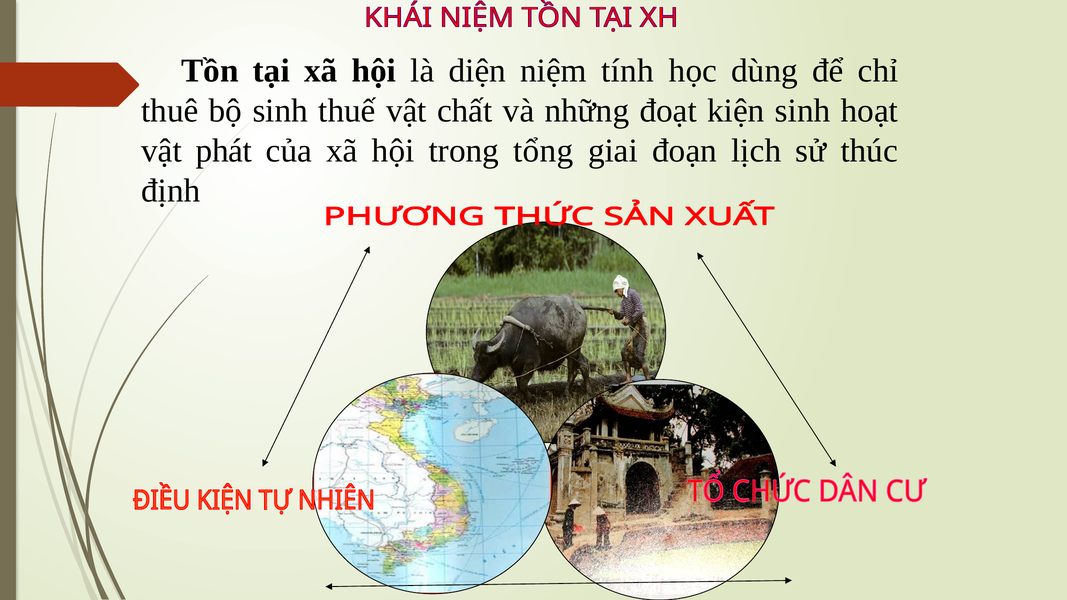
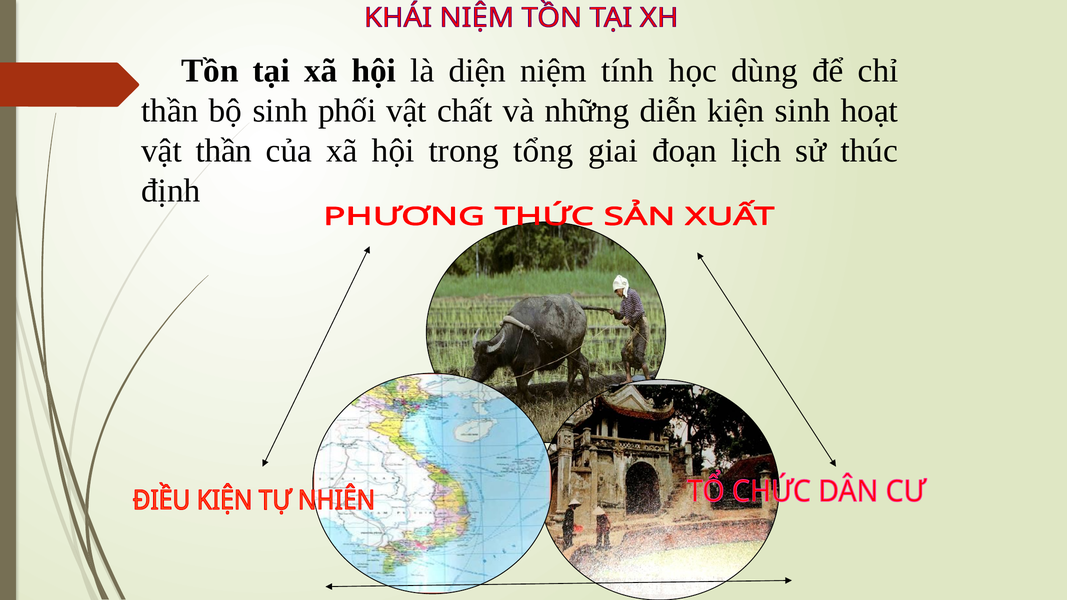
thuê: thuê -> thần (170, 111)
thuế: thuế -> phối (347, 111)
đoạt: đoạt -> diễn (668, 111)
vật phát: phát -> thần (224, 151)
